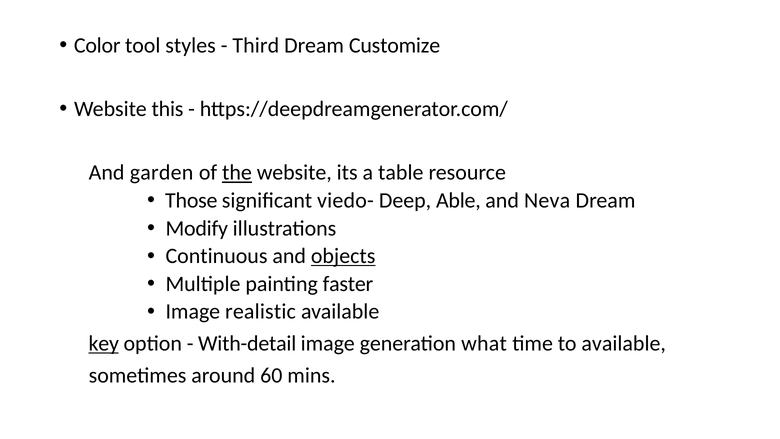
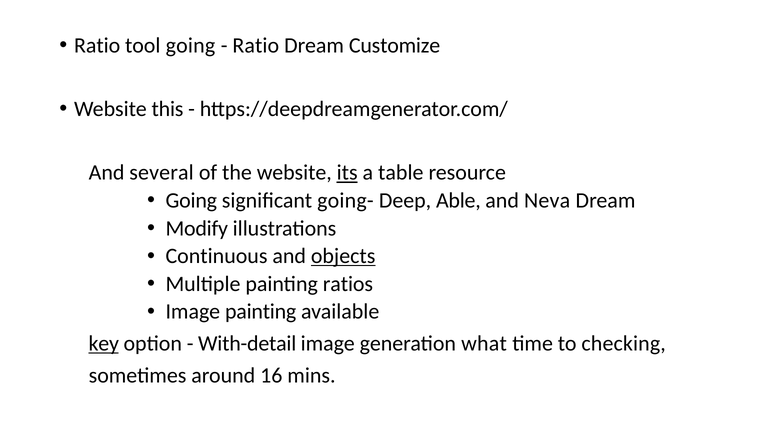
Color: Color -> Ratio (97, 45)
tool styles: styles -> going (190, 45)
Third: Third -> Ratio (256, 45)
garden: garden -> several (162, 173)
the underline: present -> none (237, 173)
its underline: none -> present (347, 173)
Those: Those -> Going (191, 200)
viedo-: viedo- -> going- (345, 200)
faster: faster -> ratios (348, 284)
Image realistic: realistic -> painting (261, 311)
to available: available -> checking (624, 343)
60: 60 -> 16 (271, 375)
